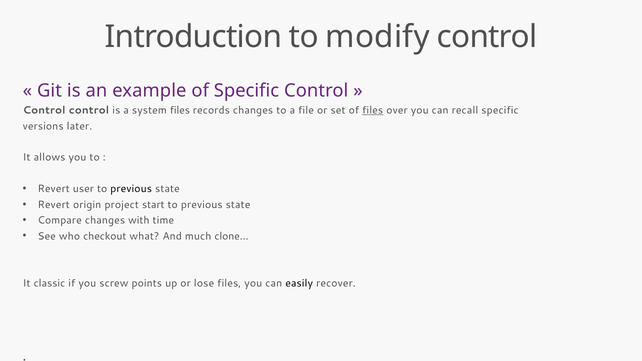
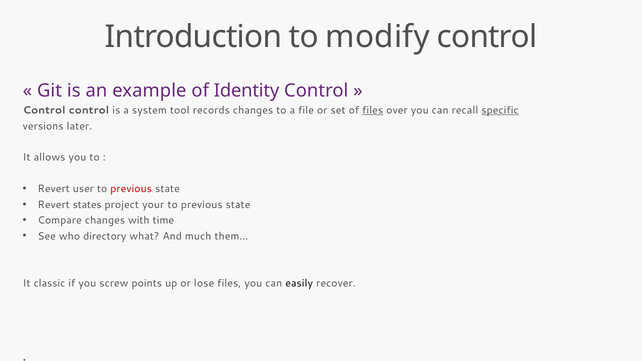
of Specific: Specific -> Identity (247, 91)
system files: files -> tool (180, 110)
specific underline: none -> present (500, 110)
previous colour: black -> red (131, 189)
origin: origin -> states (87, 205)
start: start -> your (153, 205)
checkout: checkout -> directory (105, 236)
clone…: clone… -> them… (231, 236)
